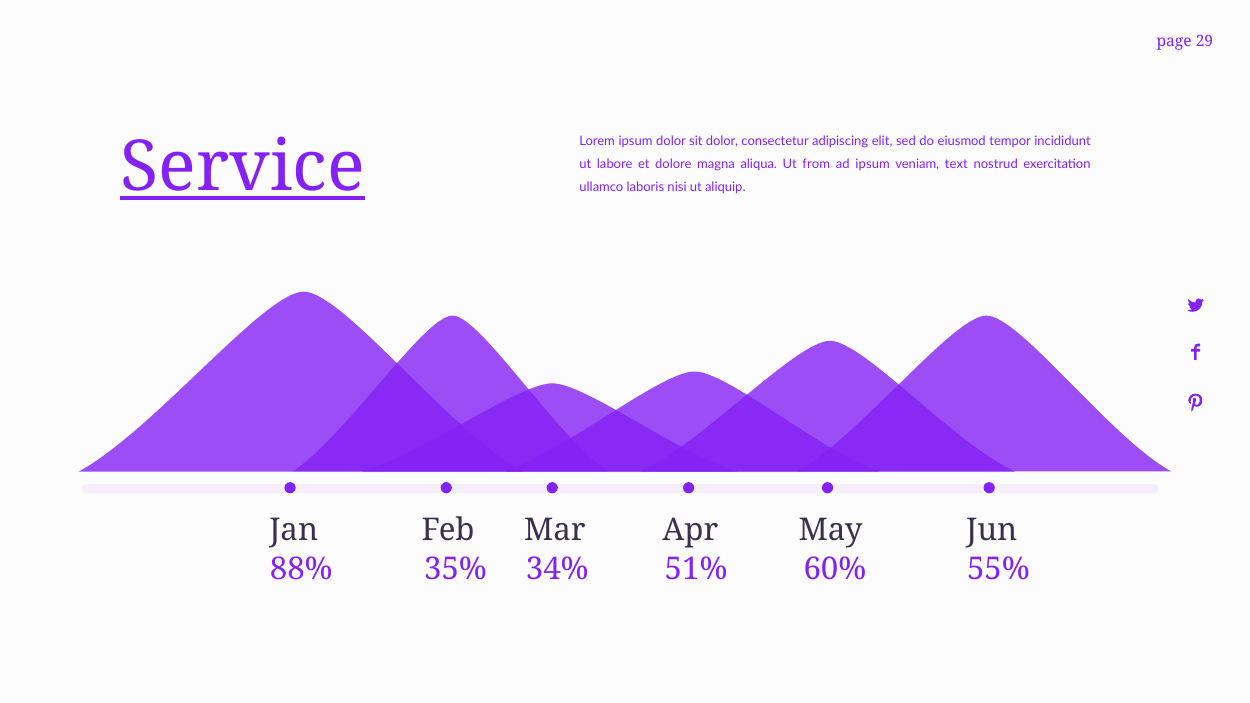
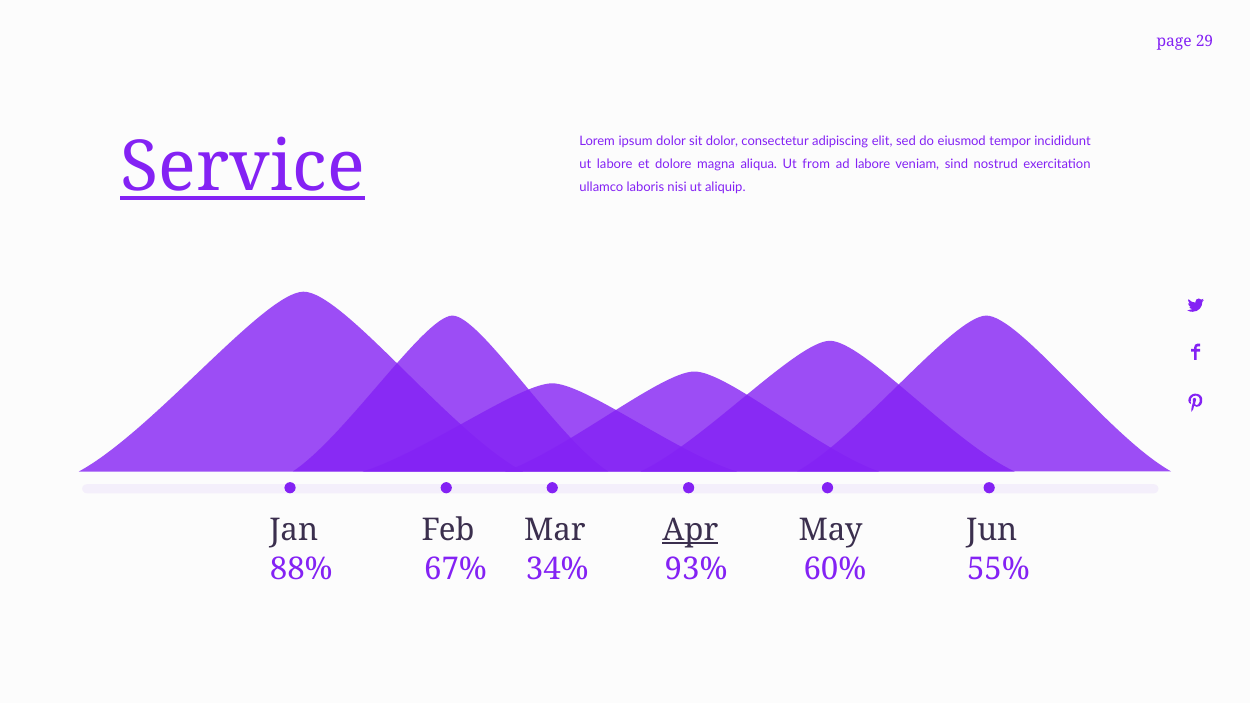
ad ipsum: ipsum -> labore (873, 164)
text: text -> sind (956, 164)
Apr underline: none -> present (690, 530)
35%: 35% -> 67% (456, 569)
51%: 51% -> 93% (696, 569)
